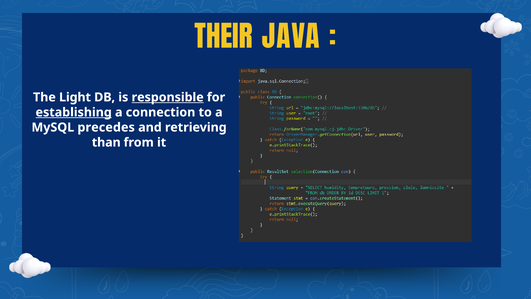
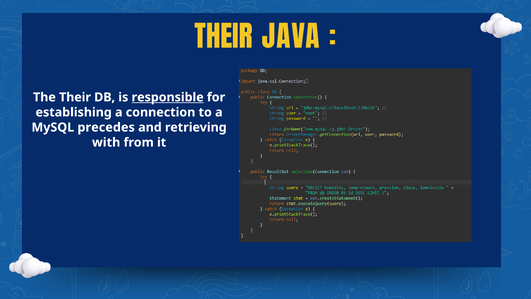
The Light: Light -> Their (75, 97)
establishing underline: present -> none (74, 112)
than: than -> with (106, 142)
